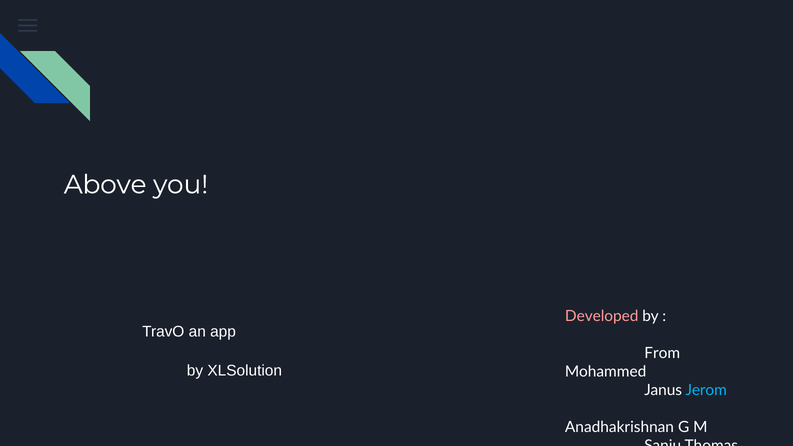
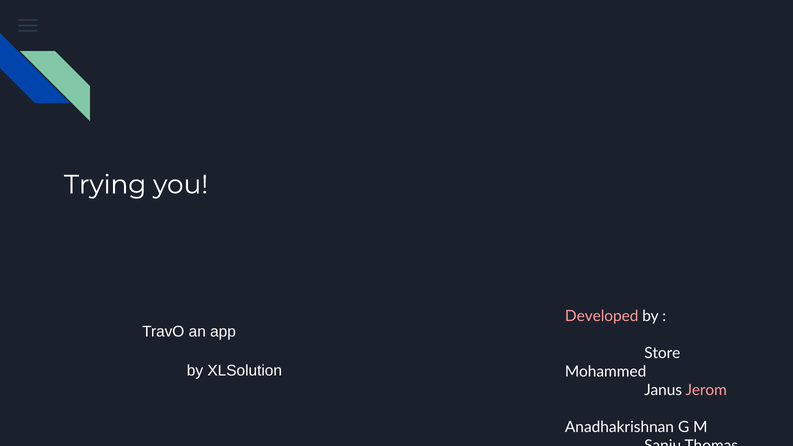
Above: Above -> Trying (105, 185)
From: From -> Store (662, 353)
Jerom colour: light blue -> pink (706, 390)
